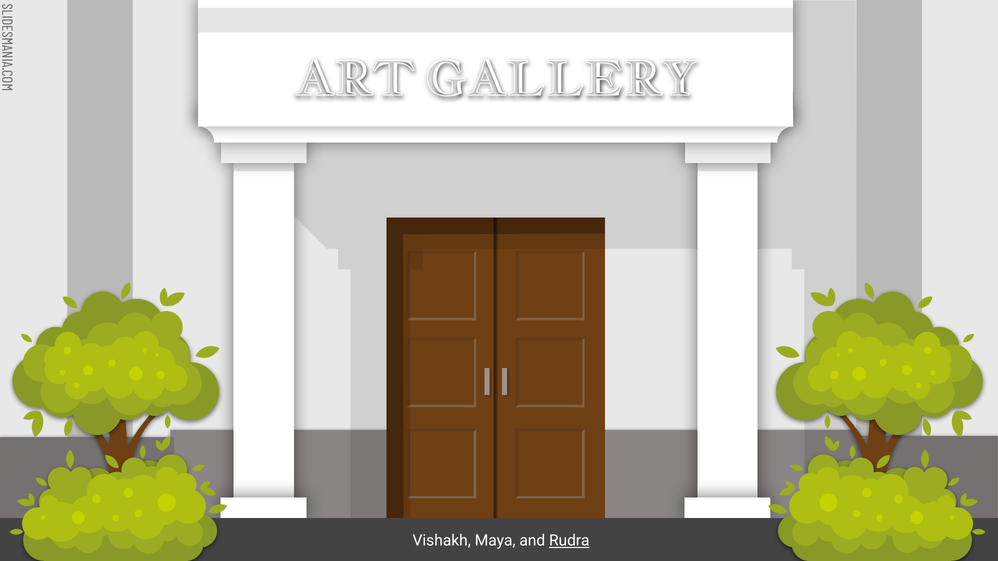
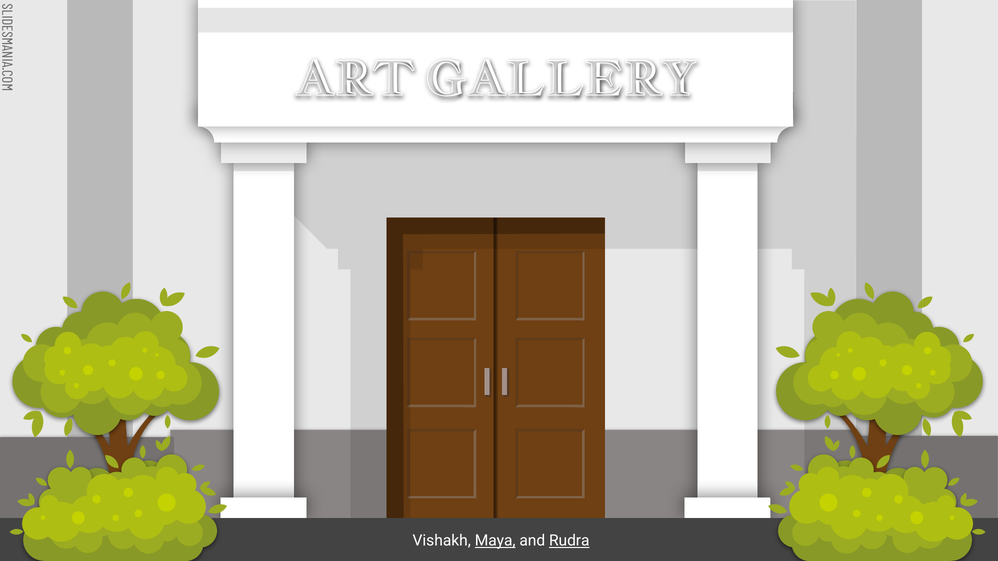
Maya underline: none -> present (495, 541)
